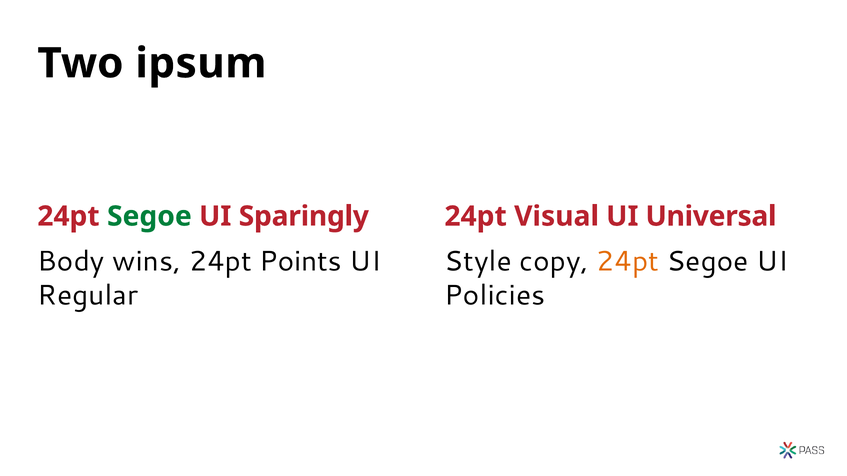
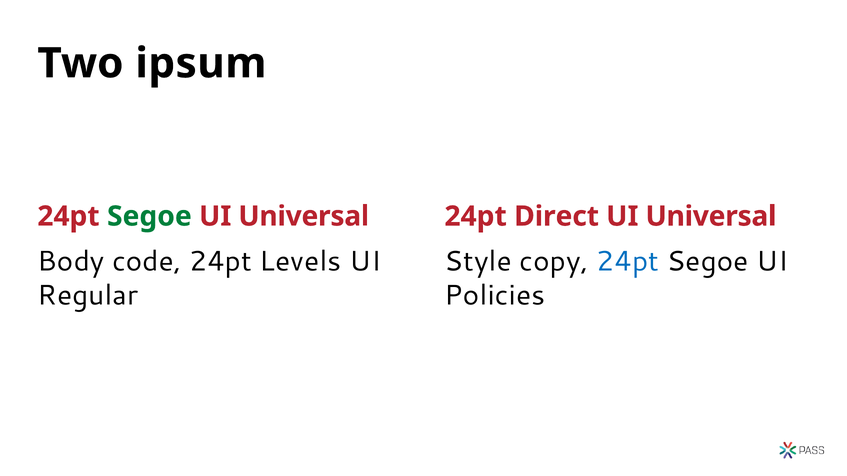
Sparingly: Sparingly -> Universal (304, 217)
Visual: Visual -> Direct (557, 217)
wins: wins -> code (147, 262)
Points: Points -> Levels (300, 262)
24pt colour: orange -> blue (628, 262)
